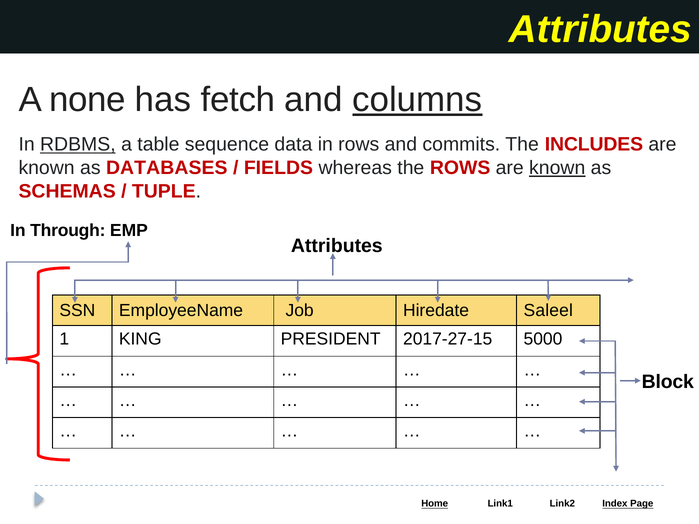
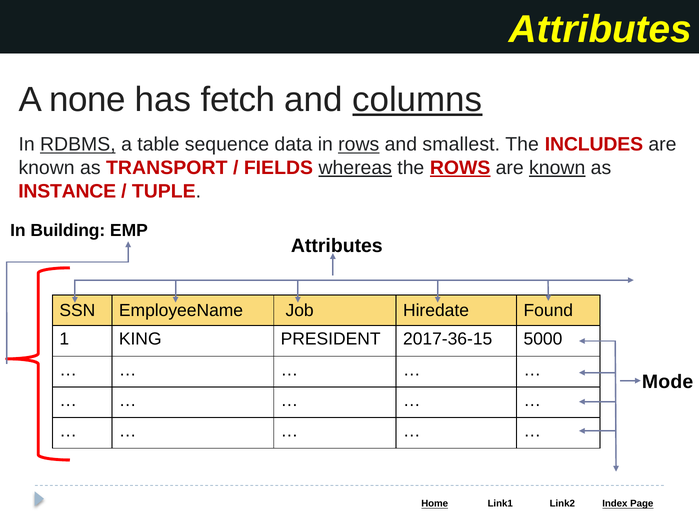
rows underline: none -> present (359, 145)
commits: commits -> smallest (461, 145)
DATABASES: DATABASES -> TRANSPORT (167, 168)
whereas underline: none -> present (355, 168)
ROWS underline: none -> present (460, 168)
SCHEMAS: SCHEMAS -> INSTANCE (67, 191)
Through: Through -> Building (68, 231)
Saleel: Saleel -> Found (548, 311)
2017-27-15: 2017-27-15 -> 2017-36-15 (448, 339)
Block: Block -> Mode (668, 382)
